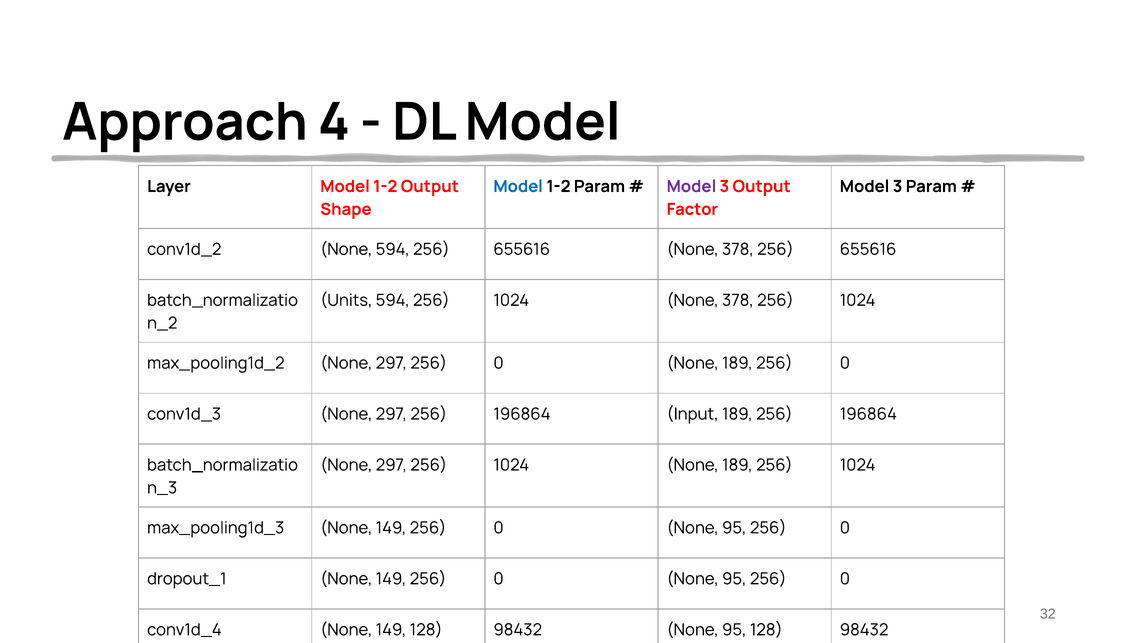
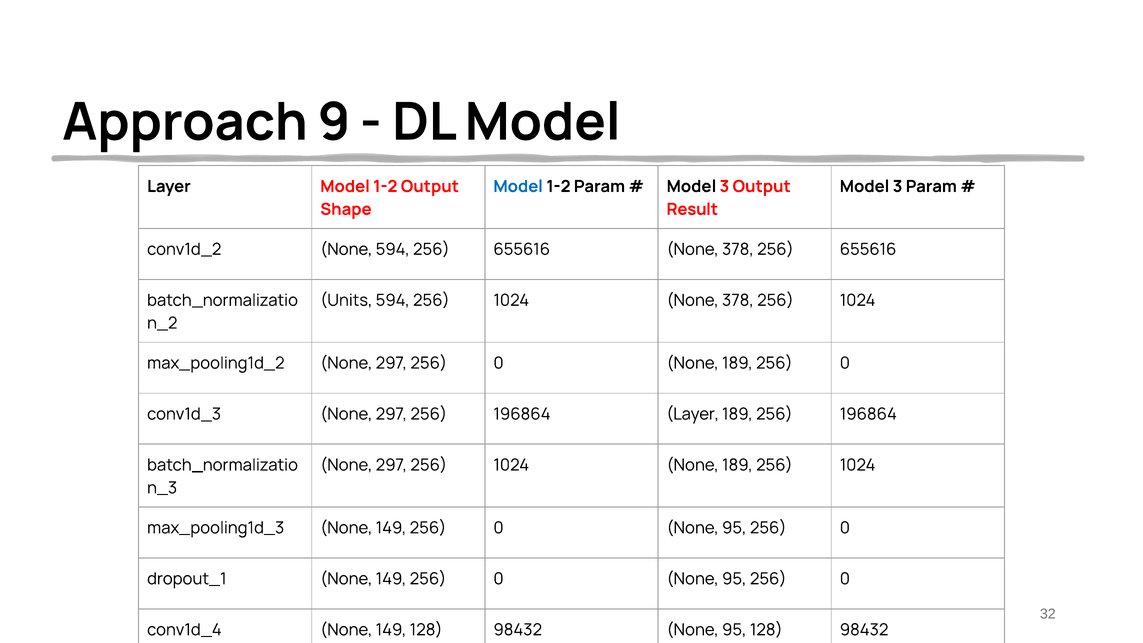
4: 4 -> 9 (334, 122)
Model colour: purple -> black (691, 186)
Factor: Factor -> Result (692, 209)
196864 Input: Input -> Layer (693, 414)
